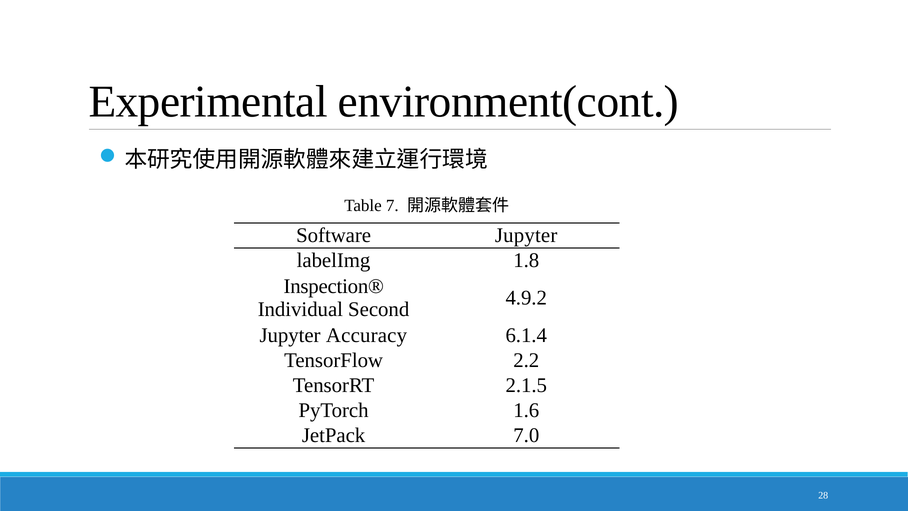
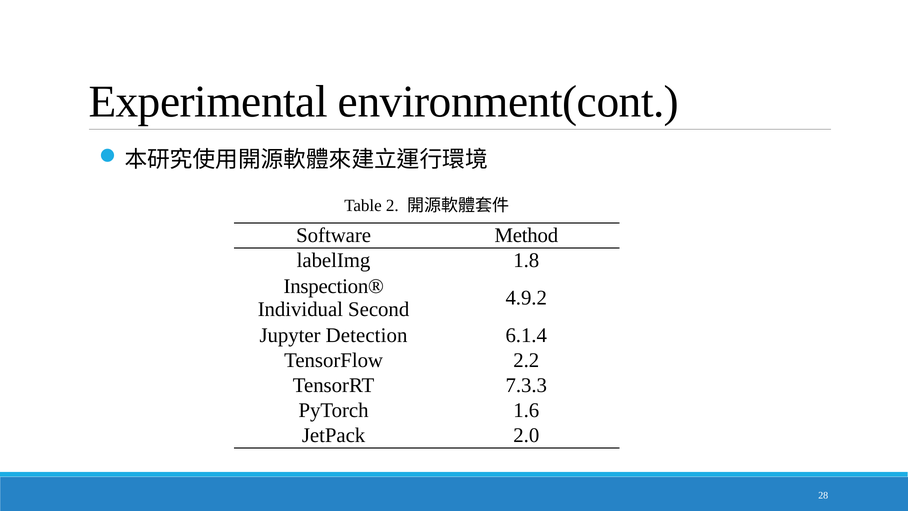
7: 7 -> 2 (392, 205)
Software Jupyter: Jupyter -> Method (526, 235)
Accuracy: Accuracy -> Detection (367, 335)
2.1.5: 2.1.5 -> 7.3.3 (526, 385)
7.0: 7.0 -> 2.0 (526, 435)
